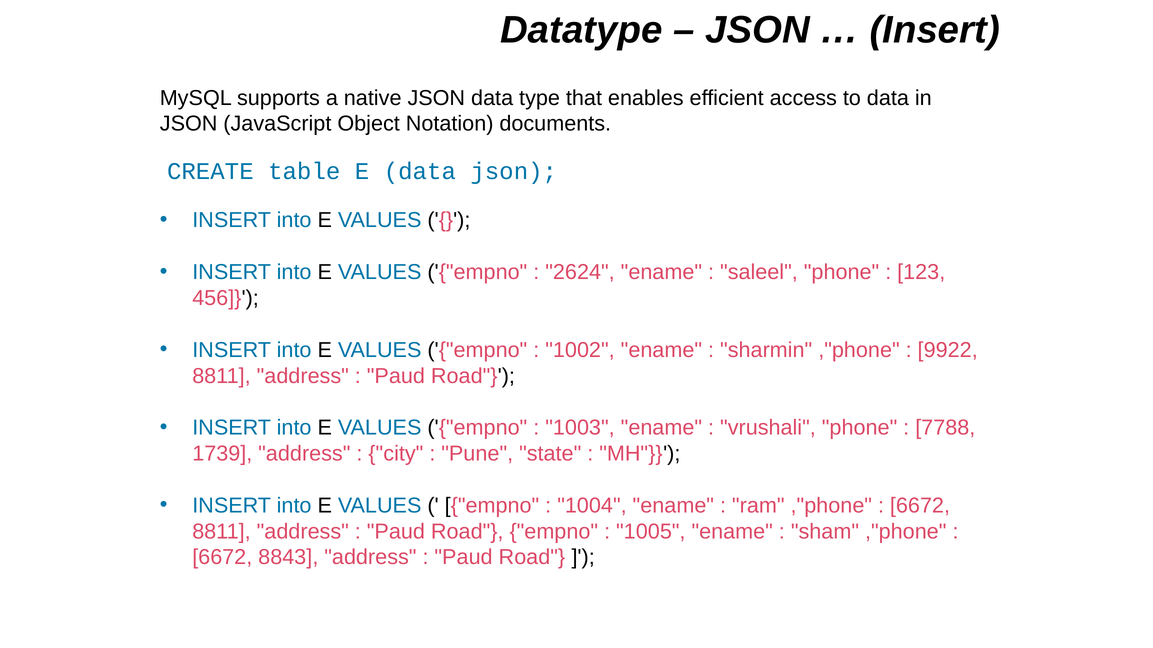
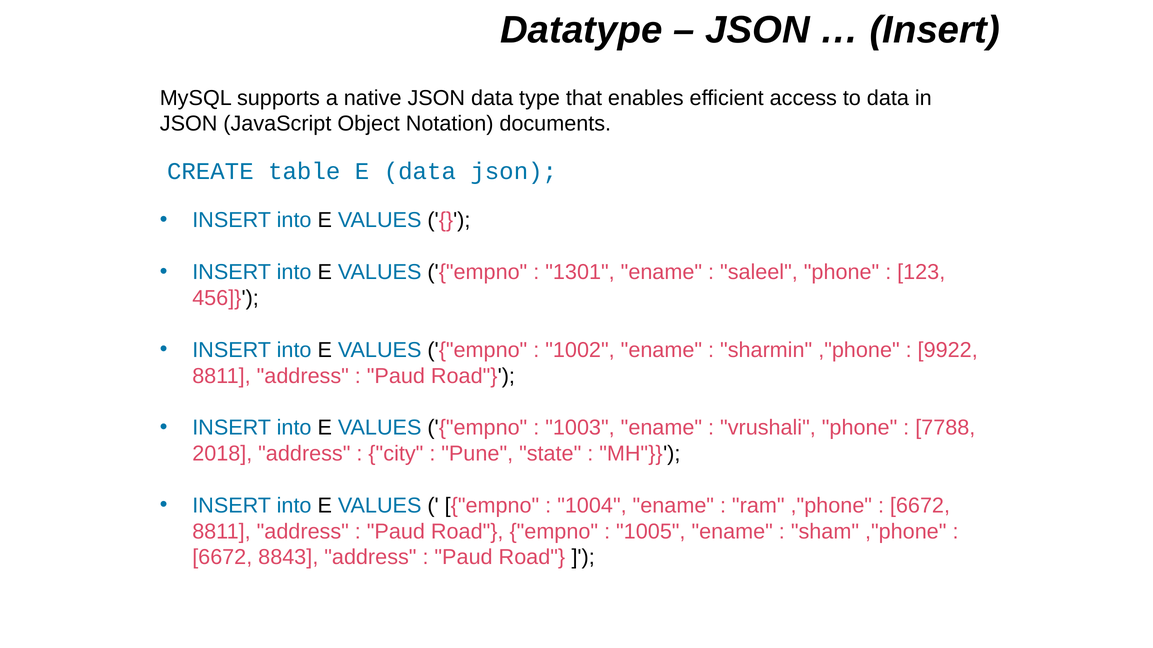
2624: 2624 -> 1301 (580, 272)
1739: 1739 -> 2018 (222, 454)
